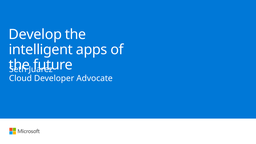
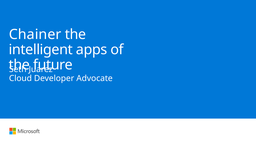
Develop: Develop -> Chainer (35, 34)
